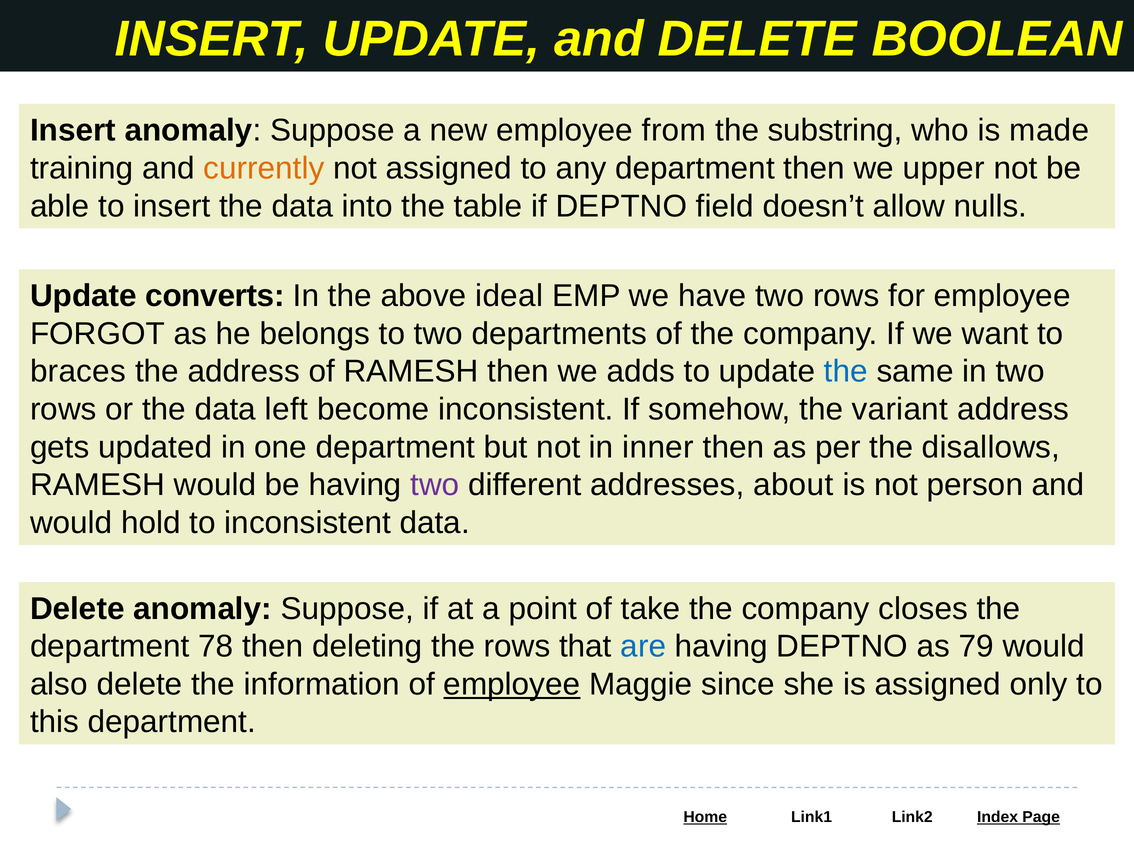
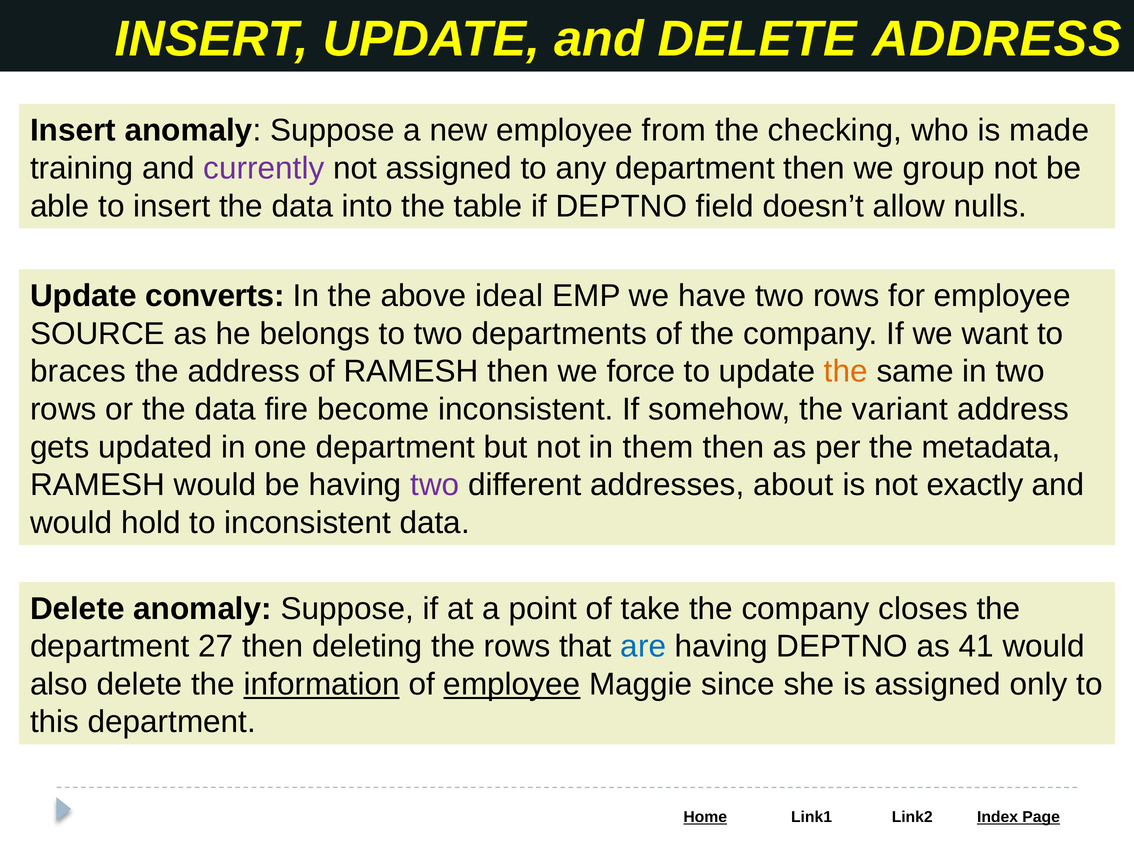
DELETE BOOLEAN: BOOLEAN -> ADDRESS (997, 39)
substring: substring -> checking (835, 131)
currently colour: orange -> purple (264, 168)
upper: upper -> group (944, 168)
FORGOT: FORGOT -> SOURCE (97, 334)
adds: adds -> force (641, 372)
the colour: blue -> orange (846, 372)
left: left -> fire (287, 410)
inner: inner -> them (658, 447)
disallows: disallows -> metadata (991, 447)
person: person -> exactly (975, 485)
78: 78 -> 27 (216, 647)
79: 79 -> 41 (976, 647)
information underline: none -> present (322, 685)
